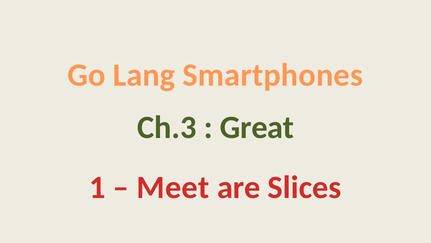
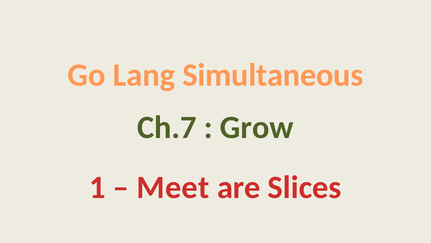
Smartphones: Smartphones -> Simultaneous (273, 75)
Ch.3: Ch.3 -> Ch.7 (167, 127)
Great: Great -> Grow (257, 127)
